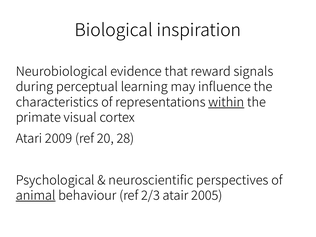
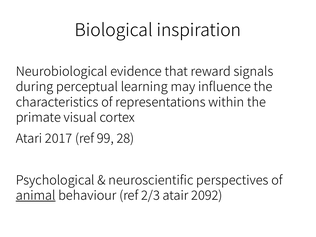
within underline: present -> none (226, 102)
2009: 2009 -> 2017 (59, 139)
20: 20 -> 99 (105, 139)
2005: 2005 -> 2092 (207, 196)
